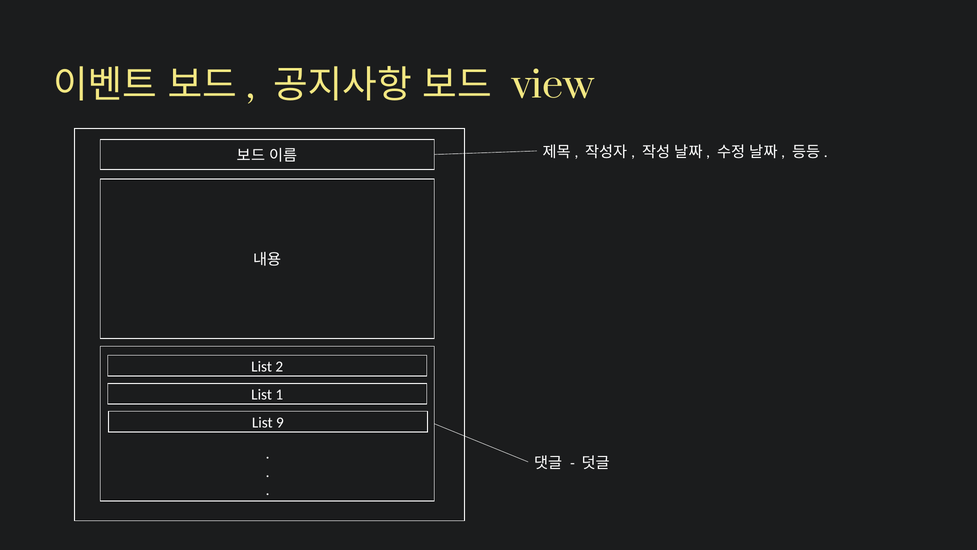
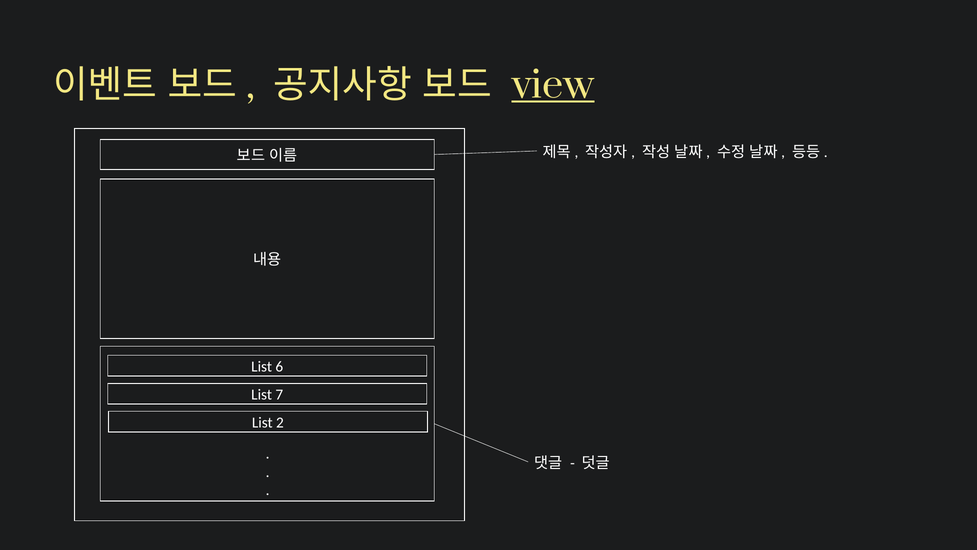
view underline: none -> present (553, 85)
2: 2 -> 6 (279, 366)
1: 1 -> 7 (279, 395)
9: 9 -> 2 (280, 422)
